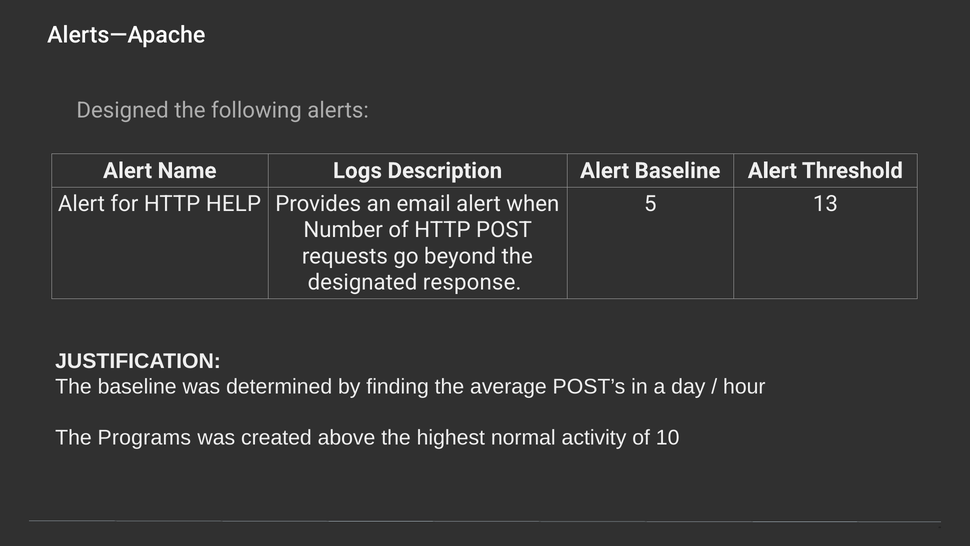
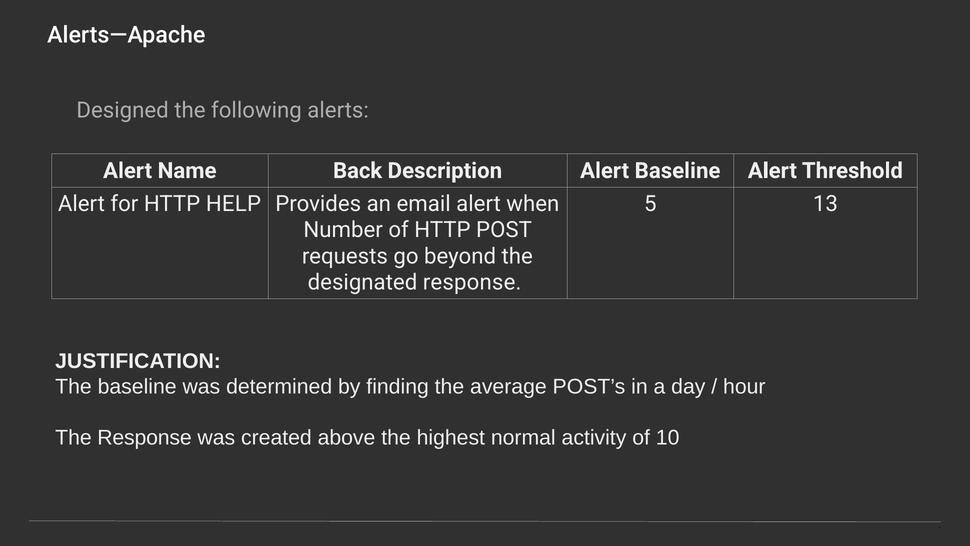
Logs: Logs -> Back (358, 171)
The Programs: Programs -> Response (144, 438)
